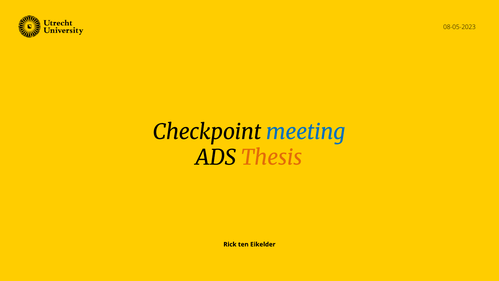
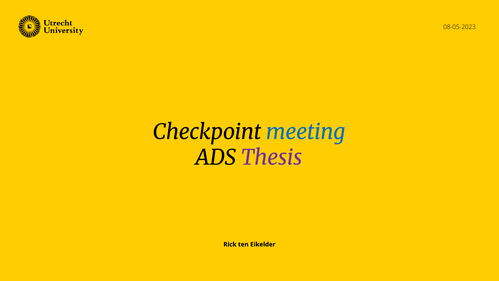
Thesis colour: orange -> purple (271, 157)
